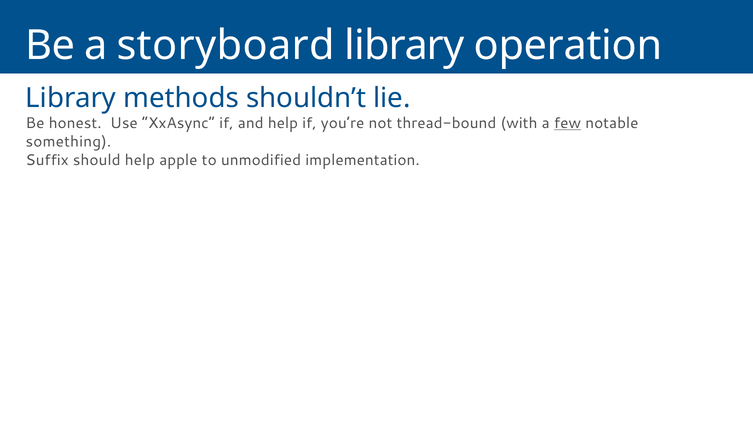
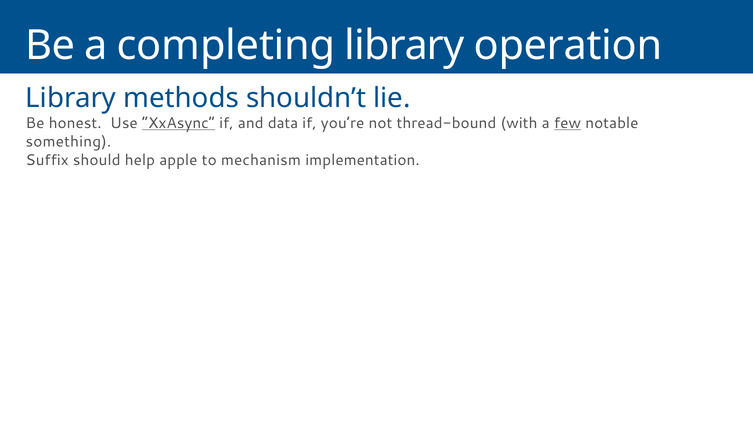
storyboard: storyboard -> completing (226, 46)
XxAsync underline: none -> present (178, 123)
and help: help -> data (283, 123)
unmodified: unmodified -> mechanism (261, 160)
